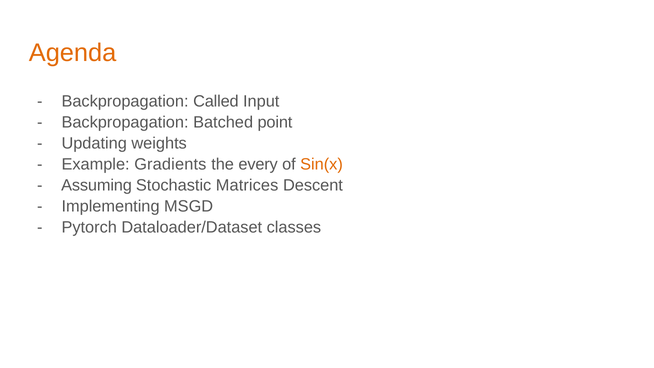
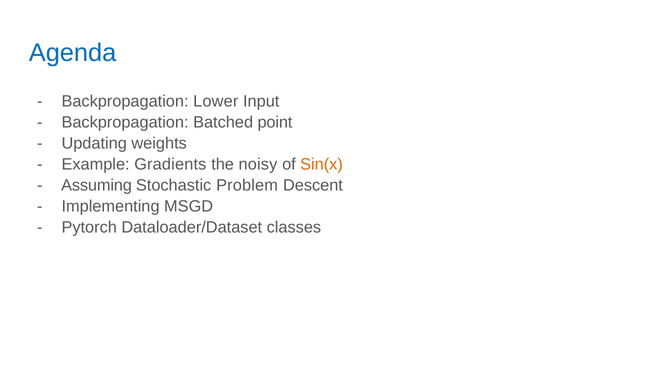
Agenda colour: orange -> blue (73, 53)
Called: Called -> Lower (216, 101)
every: every -> noisy (258, 164)
Matrices: Matrices -> Problem (247, 185)
